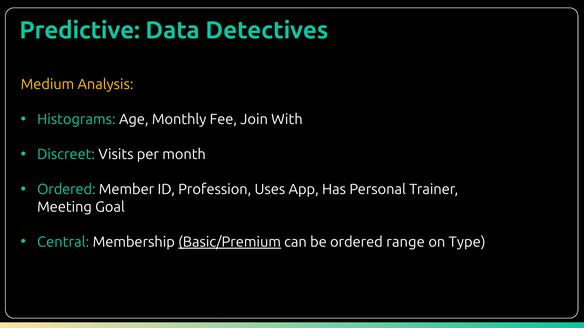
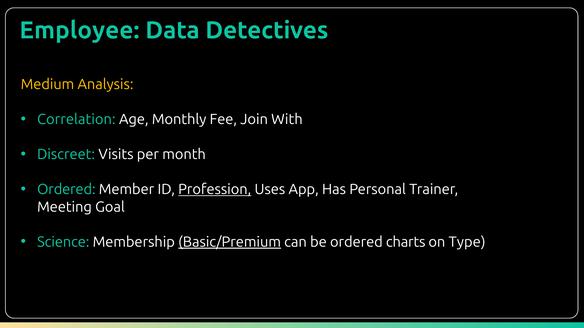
Predictive: Predictive -> Employee (79, 30)
Histograms: Histograms -> Correlation (76, 120)
Profession underline: none -> present (215, 190)
Central: Central -> Science (63, 242)
range: range -> charts (406, 242)
